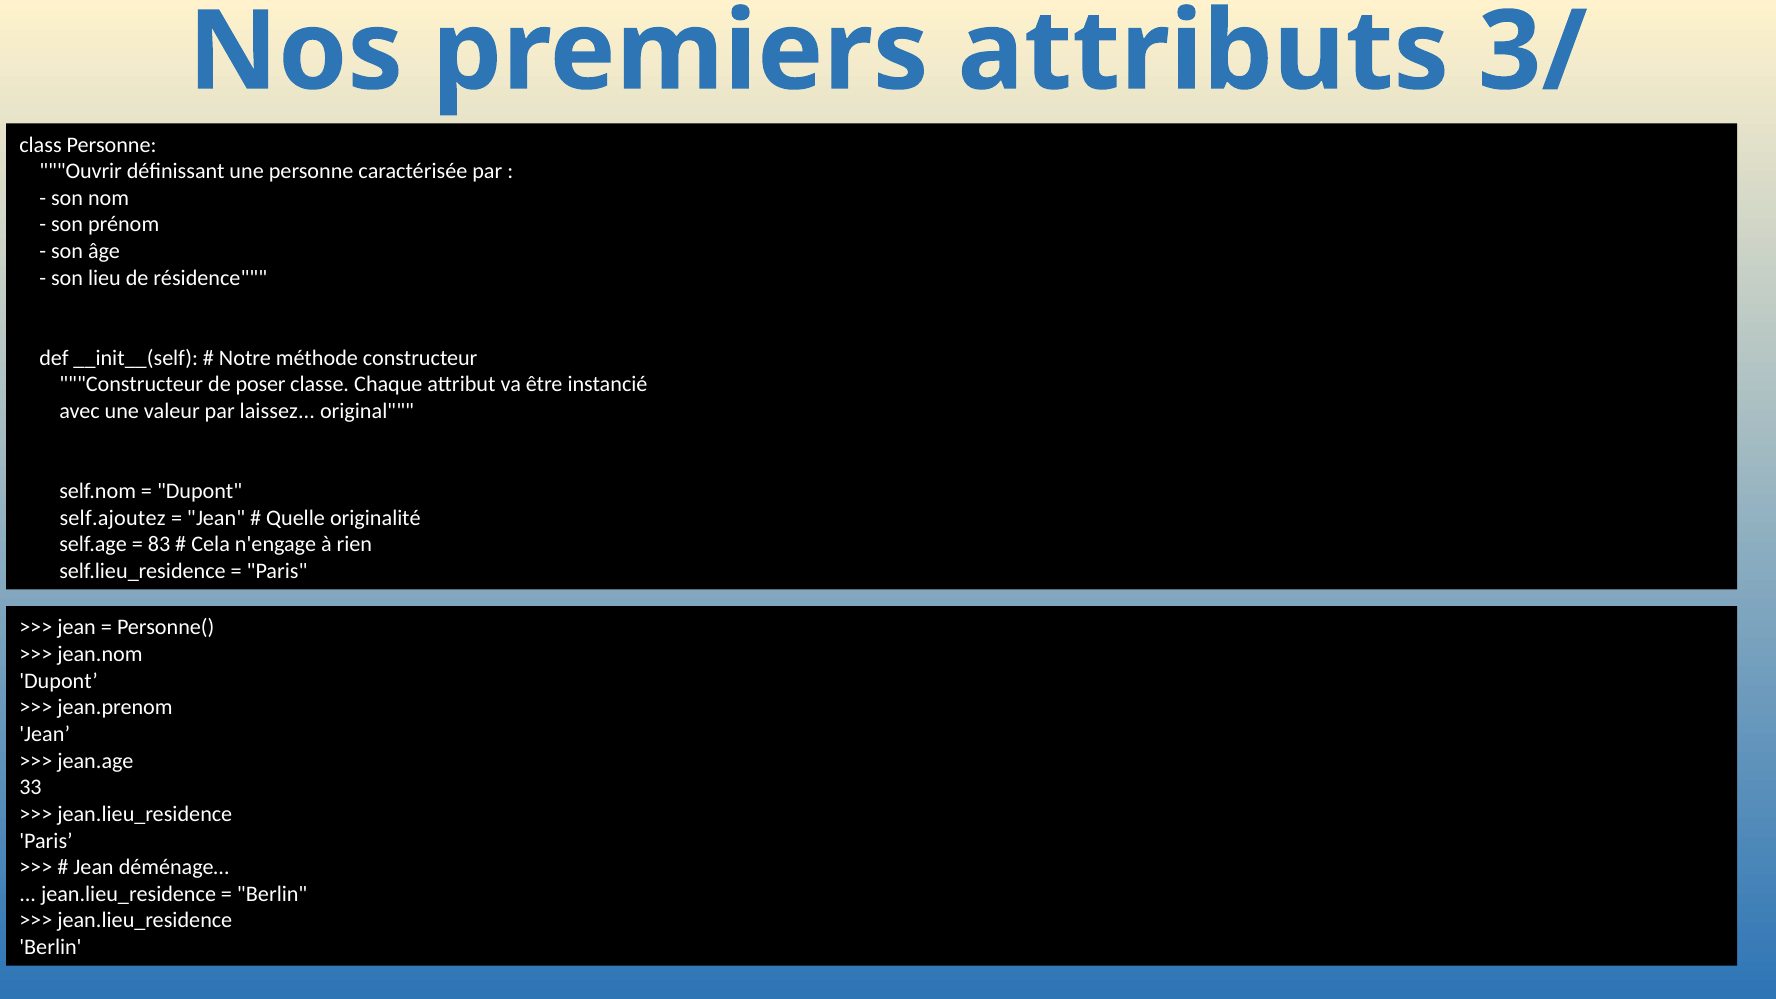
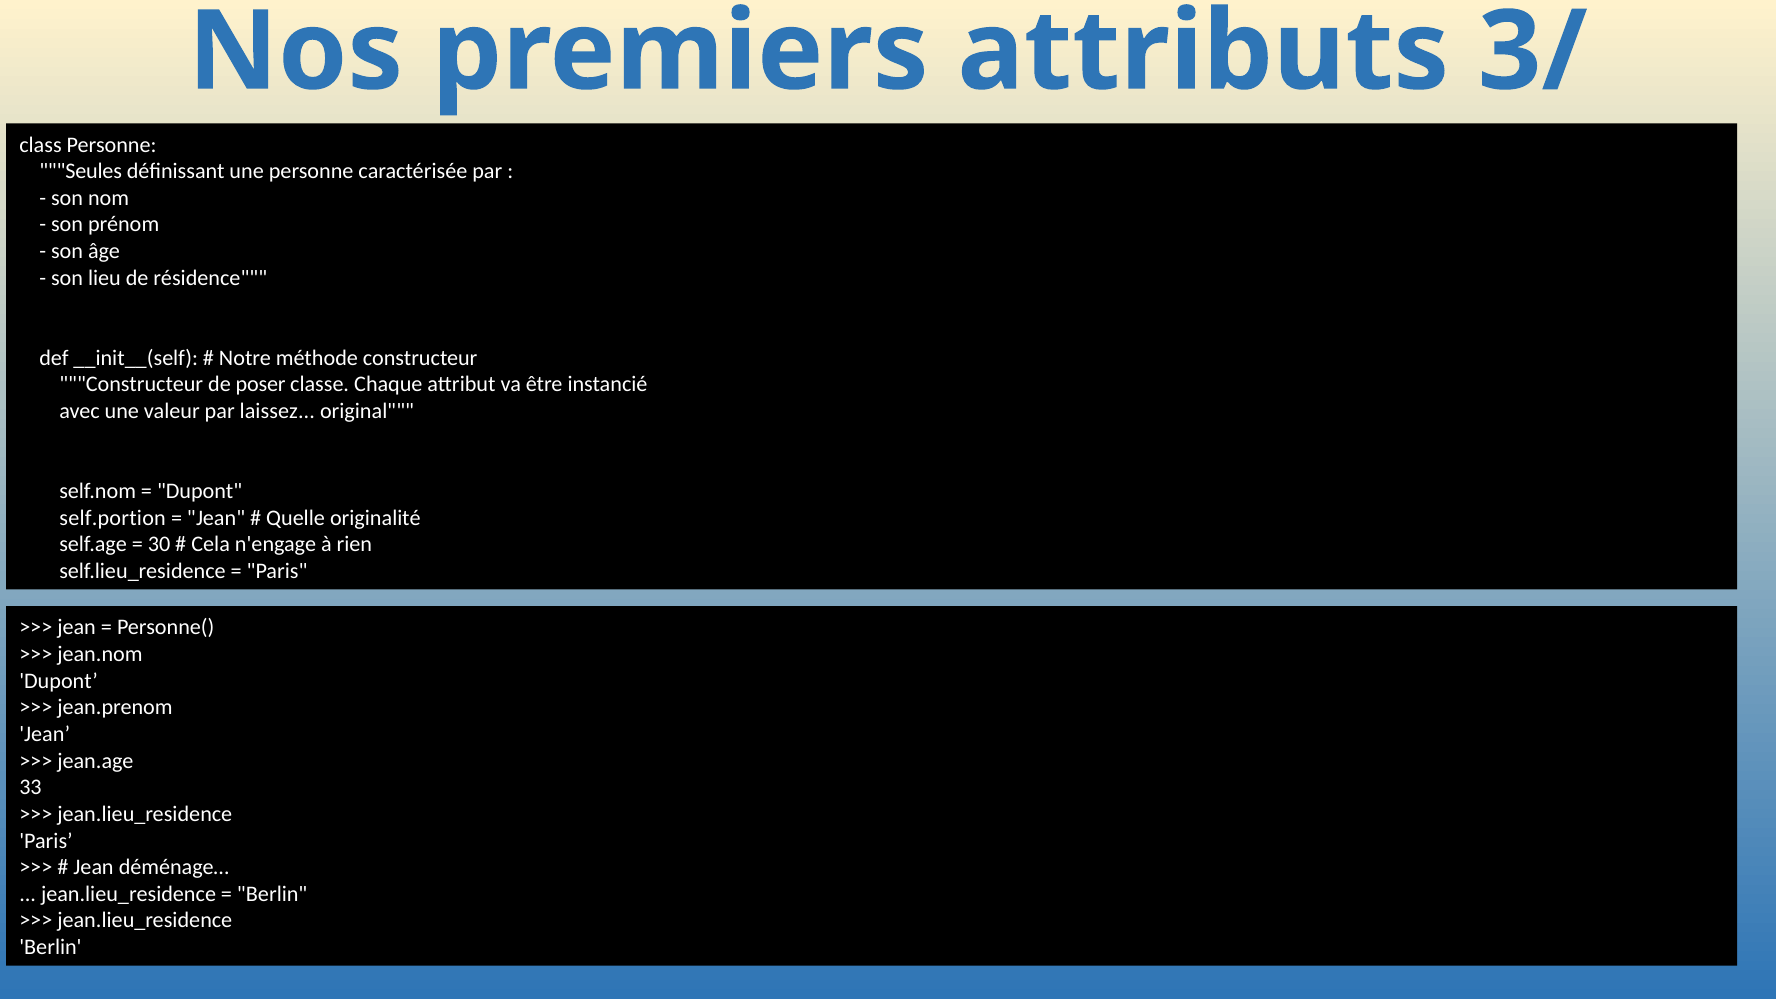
Ouvrir: Ouvrir -> Seules (81, 171)
self.ajoutez: self.ajoutez -> self.portion (113, 518)
83: 83 -> 30 (159, 544)
